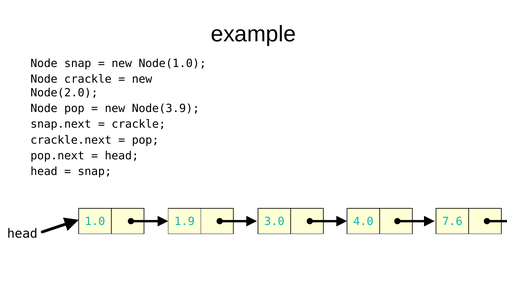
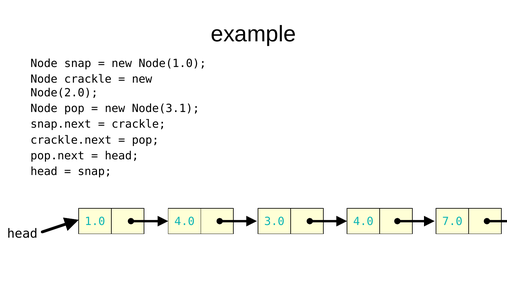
Node(3.9: Node(3.9 -> Node(3.1 (166, 109)
1.9: 1.9 -> 4.0 (185, 221)
7.6: 7.6 -> 7.0 (452, 221)
